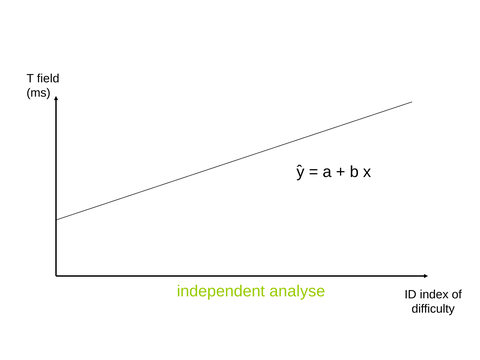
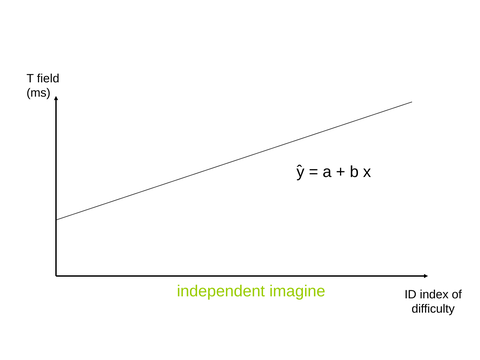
analyse: analyse -> imagine (297, 291)
